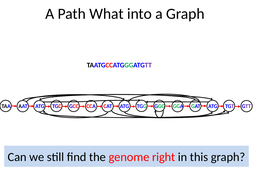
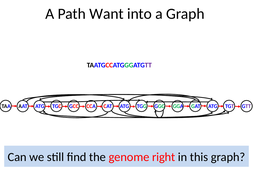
What: What -> Want (107, 14)
